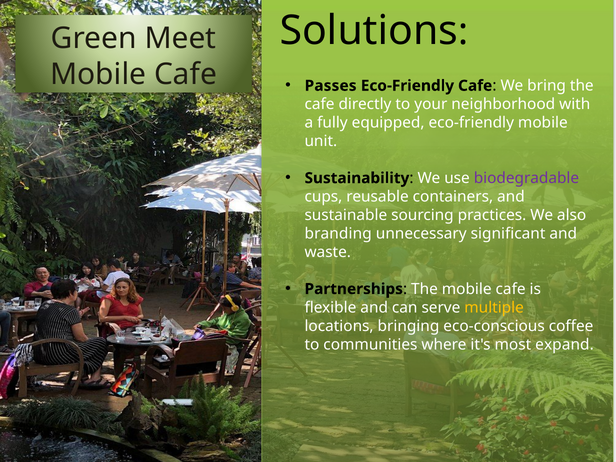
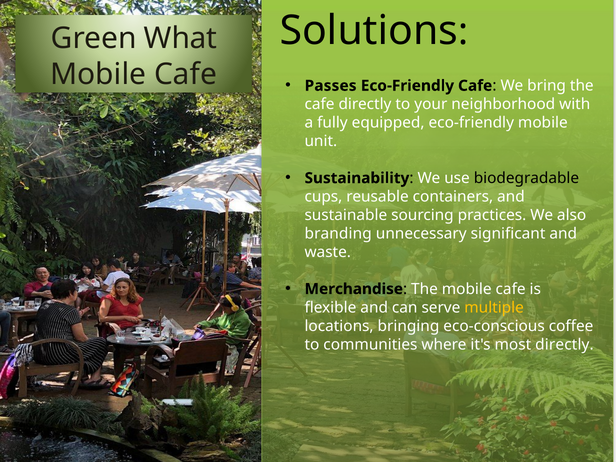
Meet: Meet -> What (181, 39)
biodegradable colour: purple -> black (526, 178)
Partnerships: Partnerships -> Merchandise (354, 289)
most expand: expand -> directly (564, 344)
